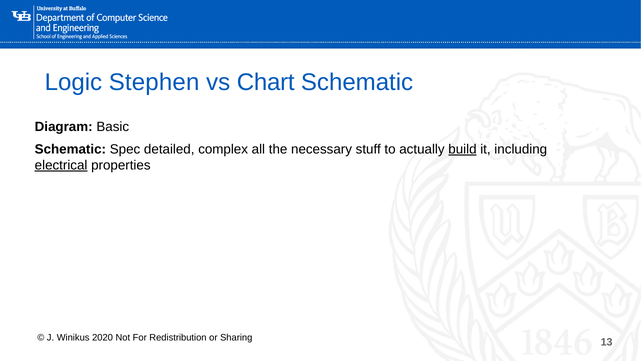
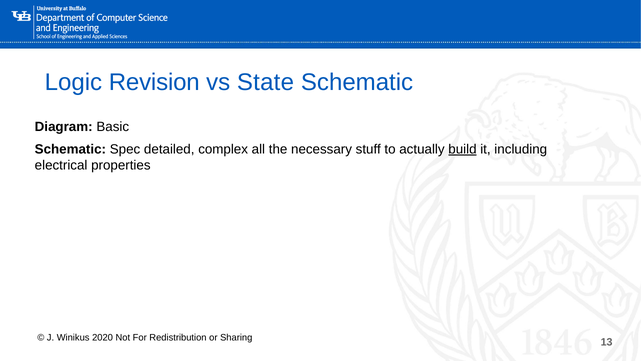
Stephen: Stephen -> Revision (154, 82)
Chart: Chart -> State (265, 82)
electrical underline: present -> none (61, 165)
